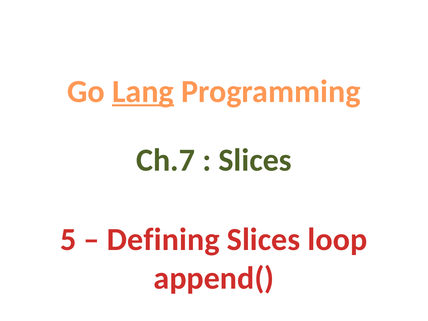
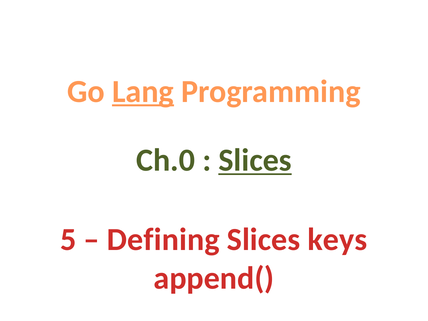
Ch.7: Ch.7 -> Ch.0 (166, 160)
Slices underline: none -> present (255, 160)
loop: loop -> keys (337, 240)
